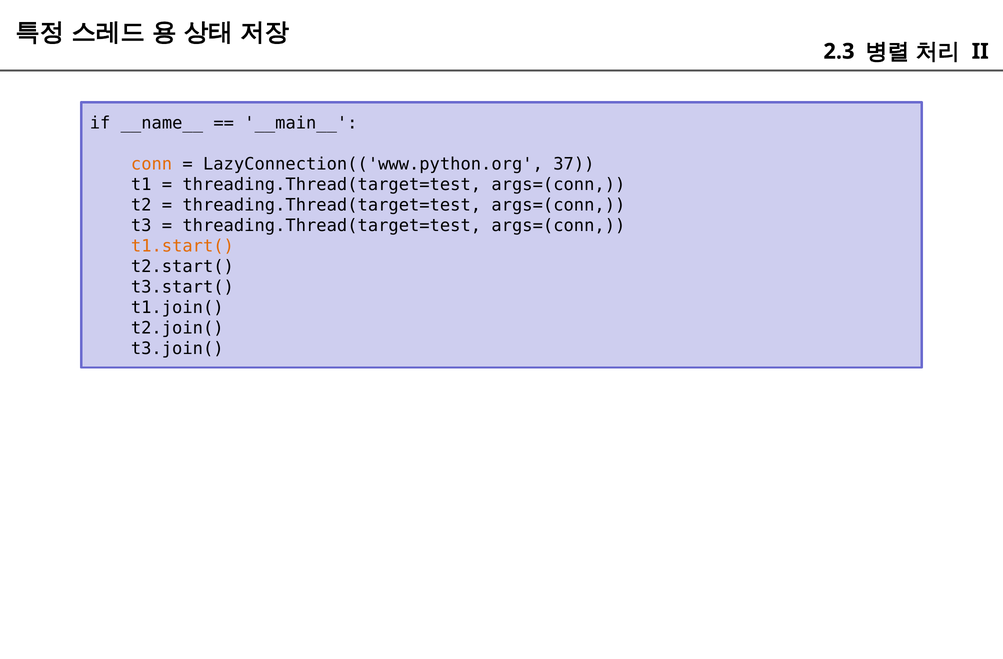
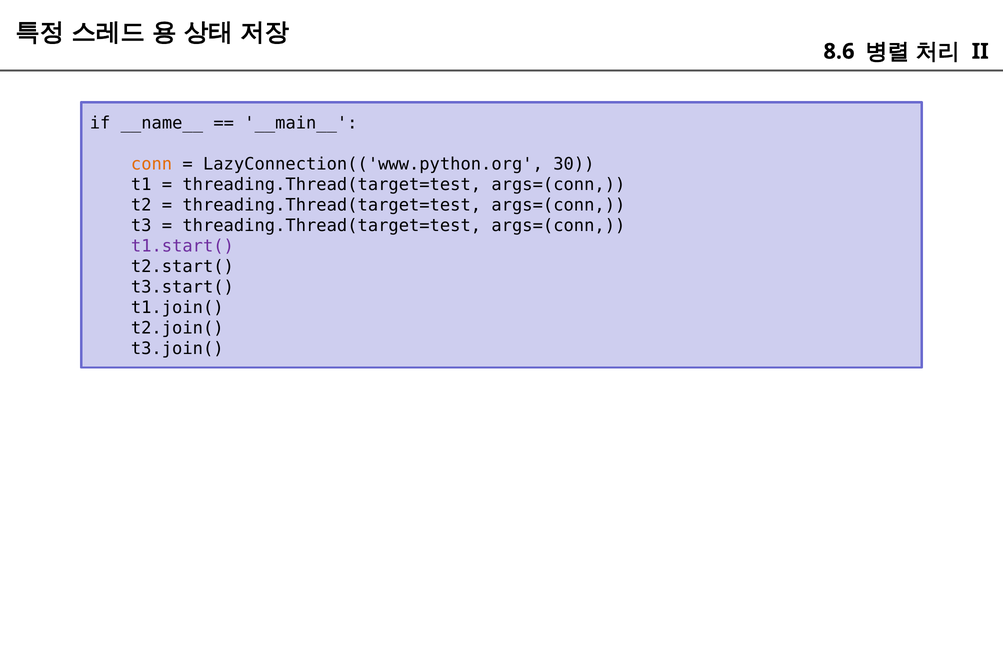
2.3: 2.3 -> 8.6 (839, 51)
37: 37 -> 30 (574, 164)
t1.start( colour: orange -> purple (182, 246)
